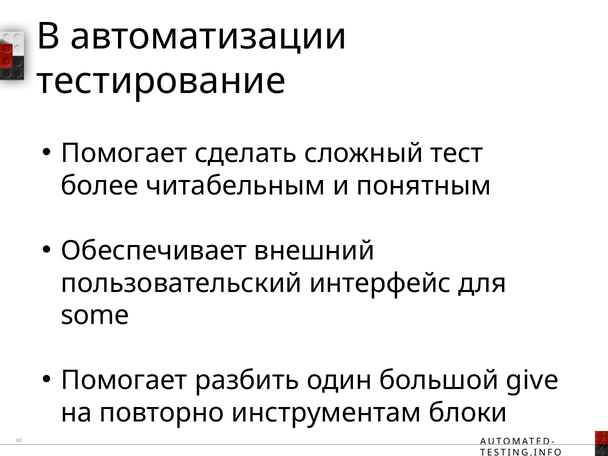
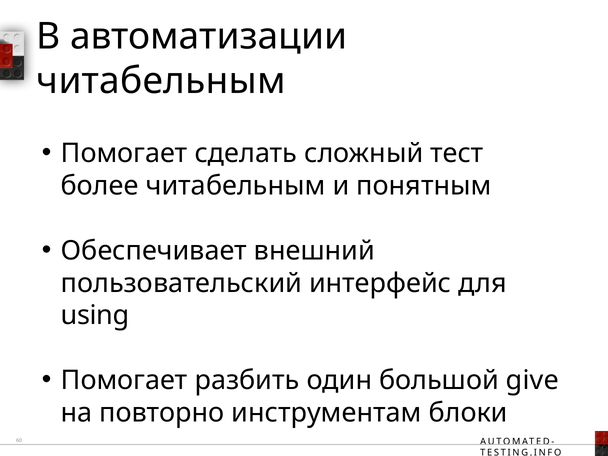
тестирование: тестирование -> читабельным (161, 81)
some: some -> using (95, 316)
